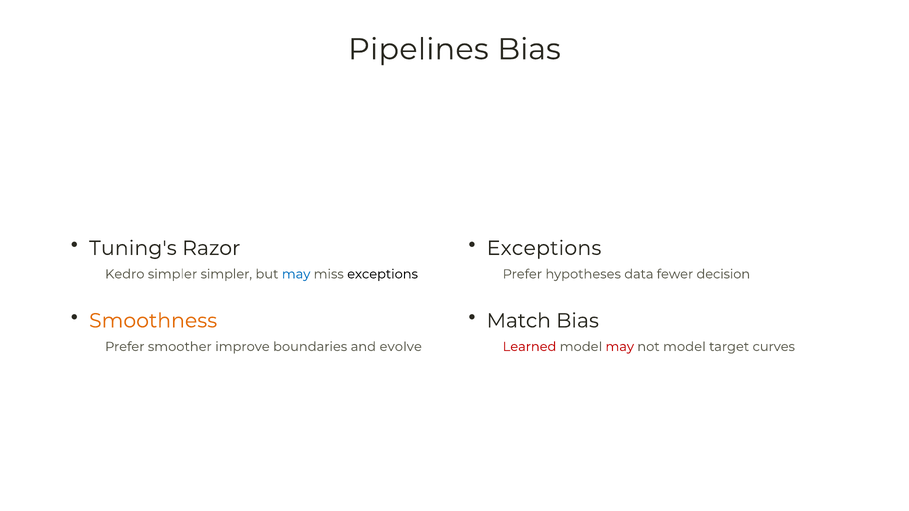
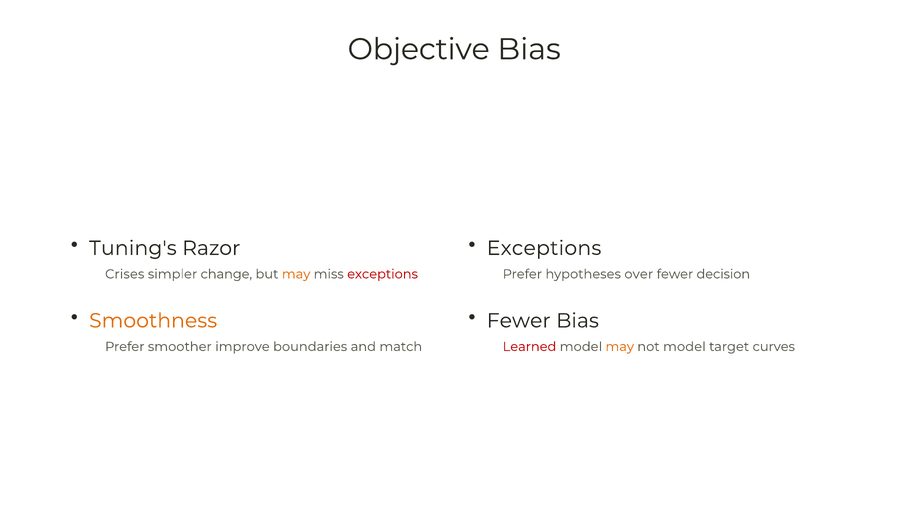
Pipelines: Pipelines -> Objective (419, 49)
Kedro: Kedro -> Crises (125, 274)
simpler simpler: simpler -> change (226, 274)
may colour: blue -> orange (296, 274)
exceptions colour: black -> red (383, 274)
data: data -> over (639, 274)
Match: Match -> Fewer (519, 321)
evolve: evolve -> match (401, 347)
may colour: red -> orange (620, 347)
